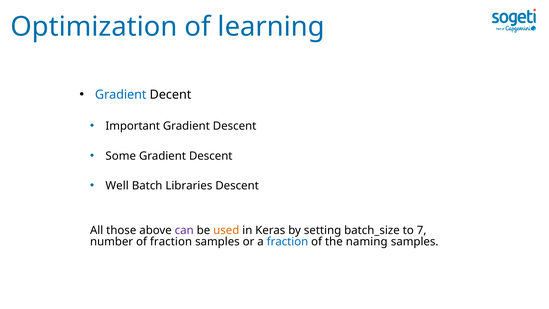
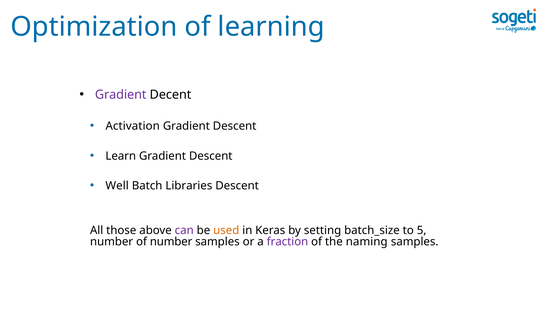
Gradient colour: blue -> purple (121, 95)
Important: Important -> Activation (133, 126)
Some: Some -> Learn (121, 156)
7: 7 -> 5 (422, 230)
of fraction: fraction -> number (171, 242)
fraction colour: blue -> purple (287, 242)
